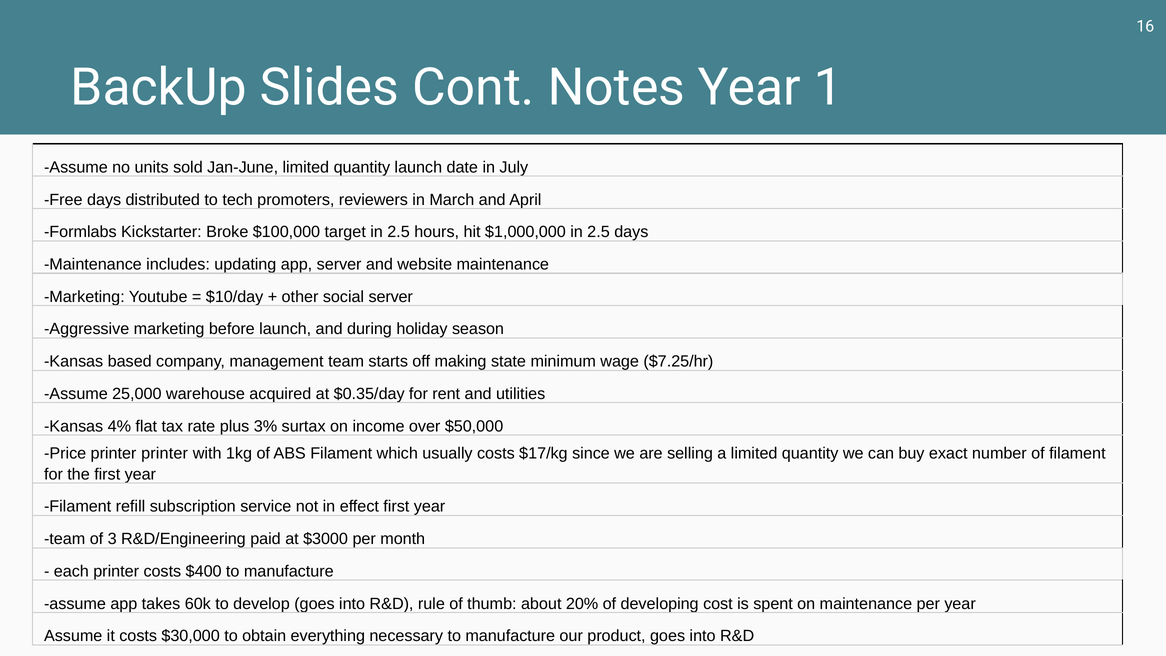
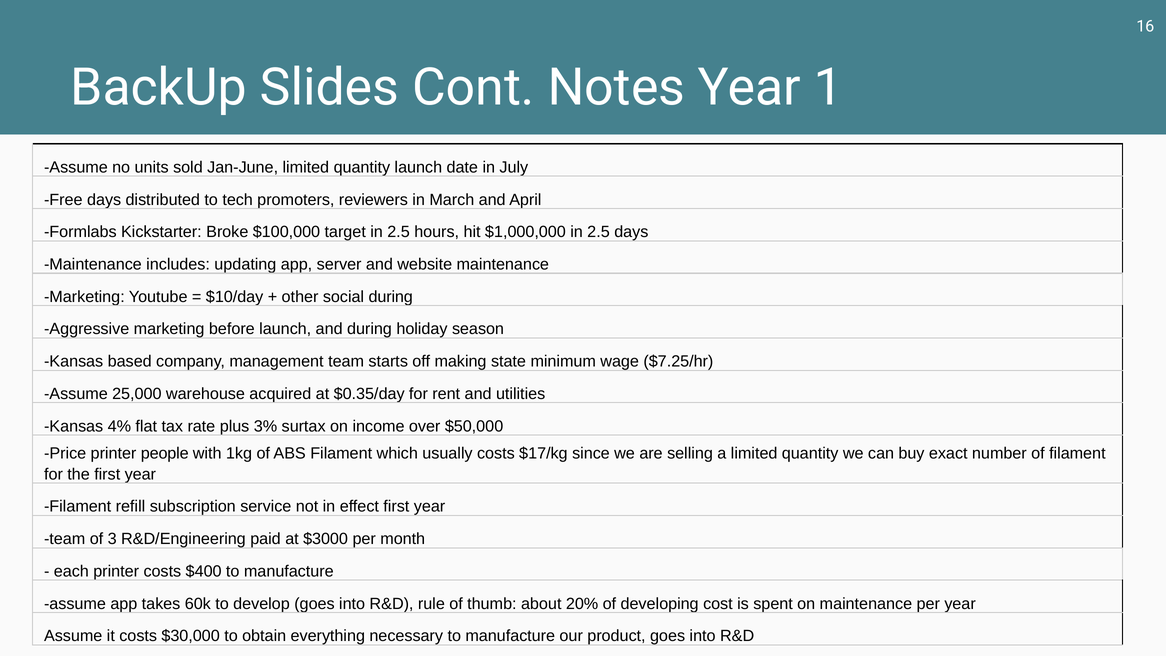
social server: server -> during (391, 297)
printer printer: printer -> people (165, 453)
